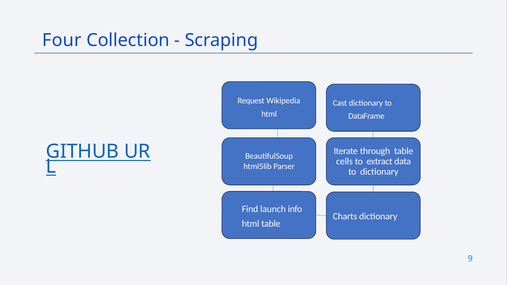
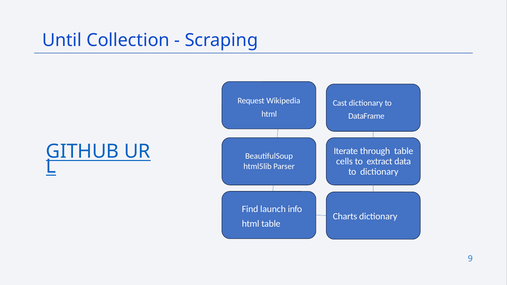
Four: Four -> Until (62, 40)
